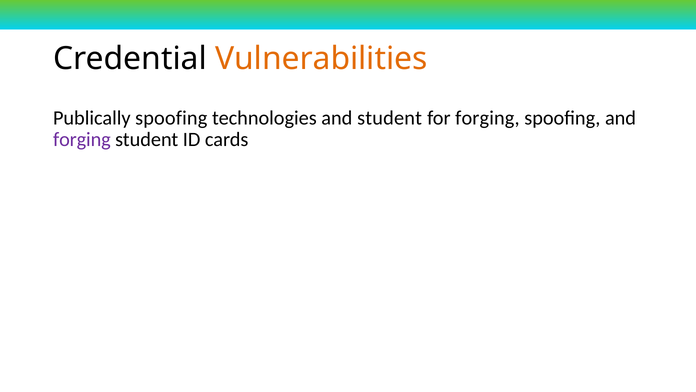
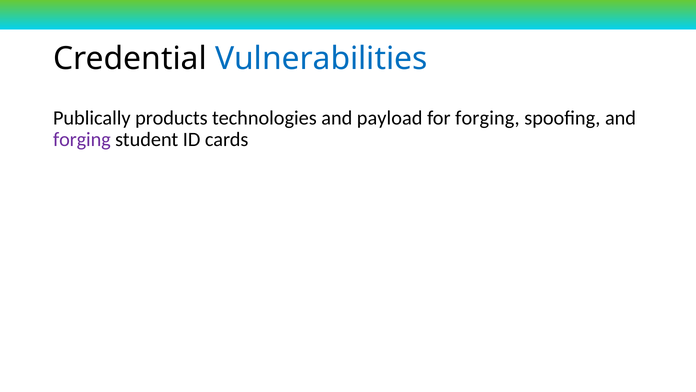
Vulnerabilities colour: orange -> blue (321, 58)
Publically spoofing: spoofing -> products (171, 118)
and student: student -> payload (390, 118)
